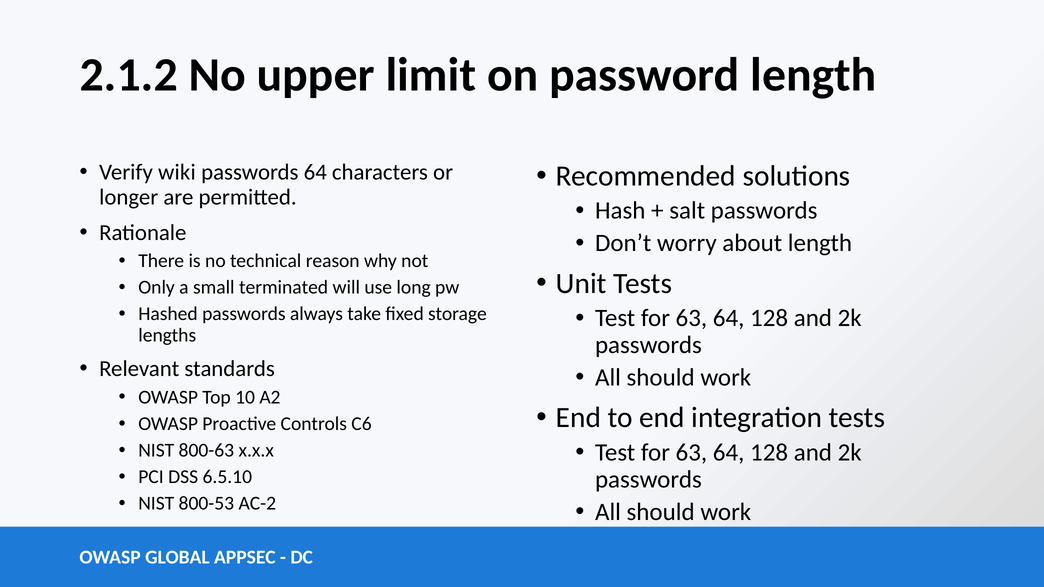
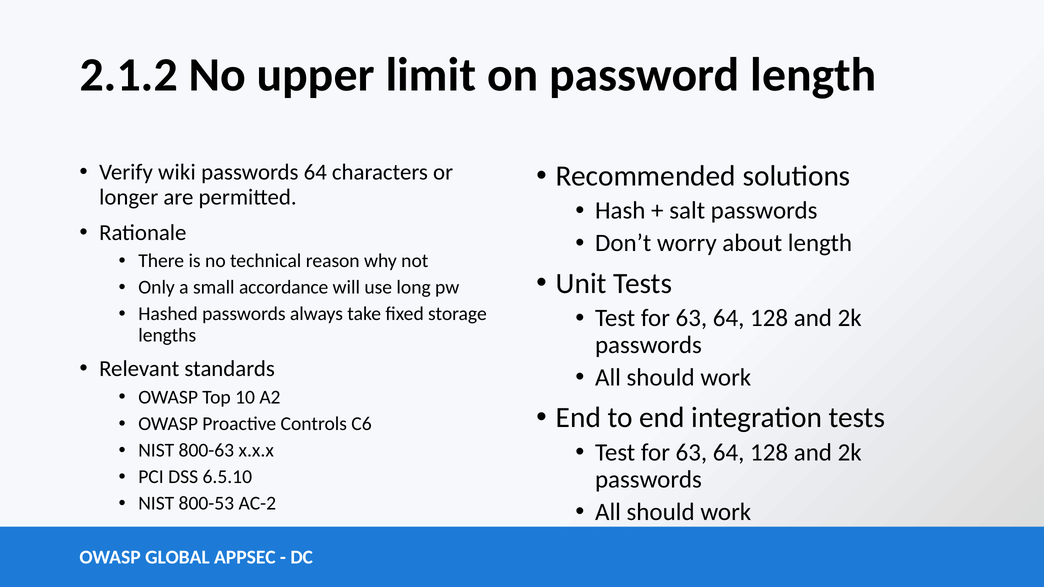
terminated: terminated -> accordance (284, 288)
